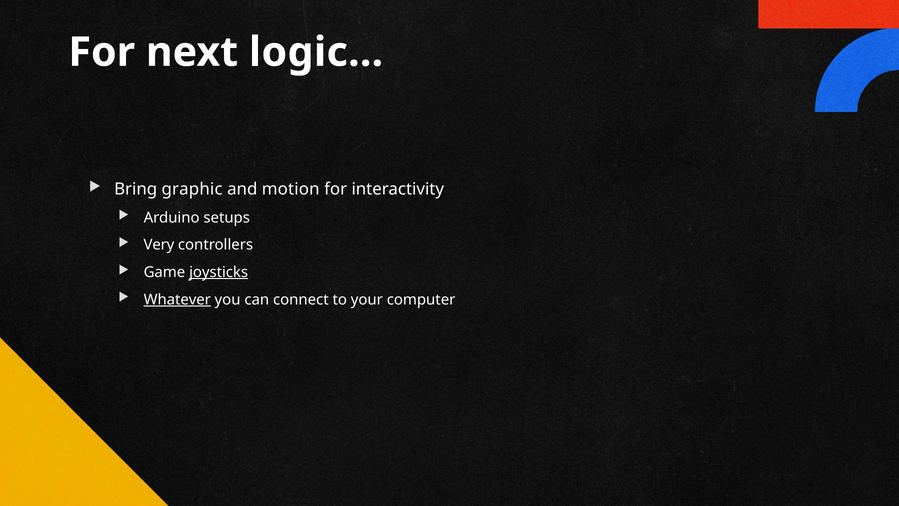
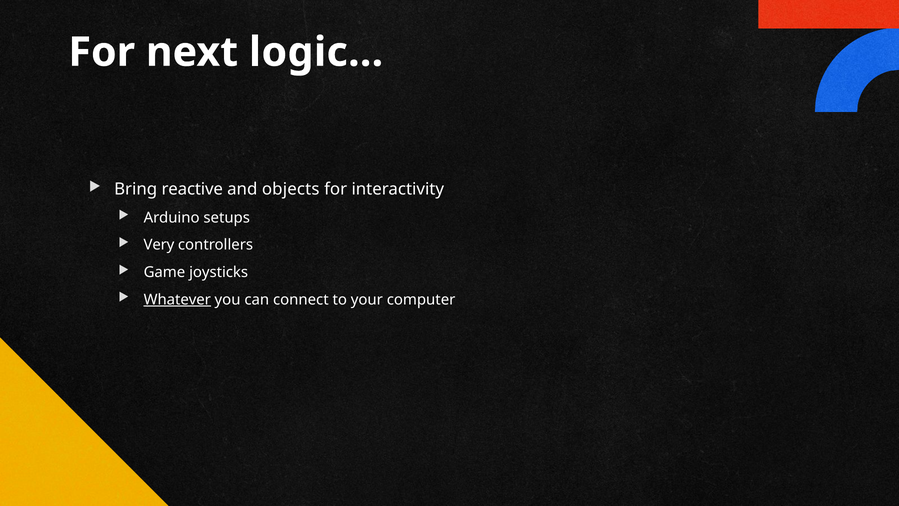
graphic: graphic -> reactive (192, 189)
motion: motion -> objects (291, 189)
joysticks underline: present -> none (219, 272)
